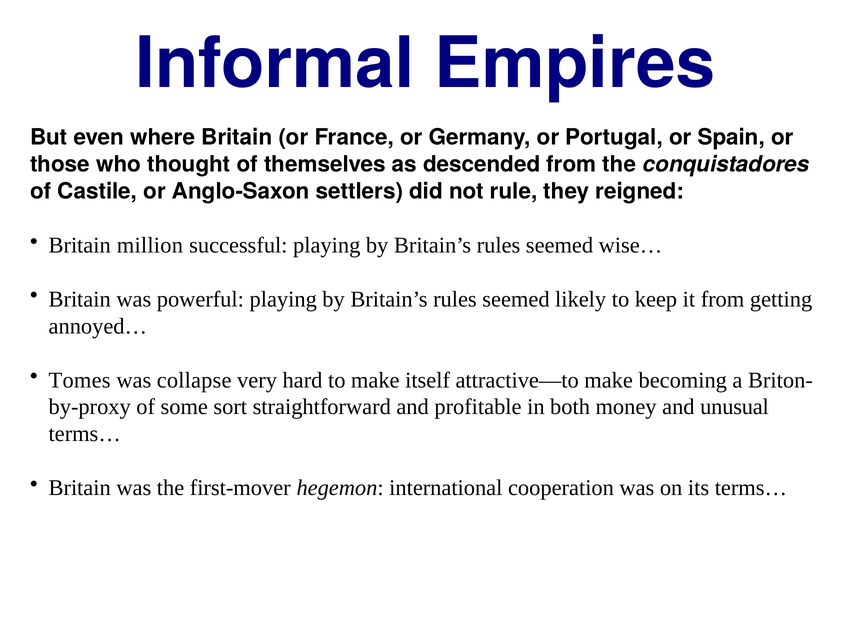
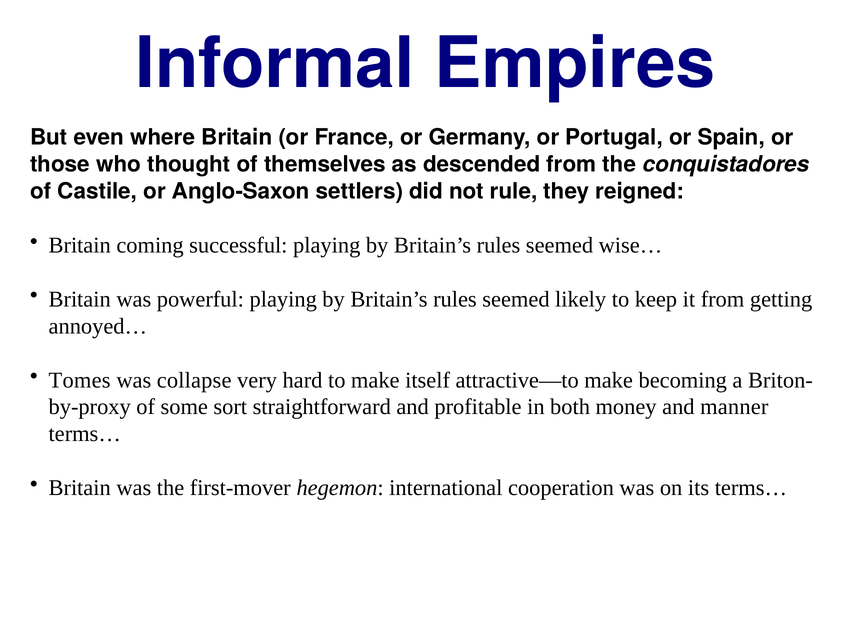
million: million -> coming (150, 245)
unusual: unusual -> manner (734, 407)
